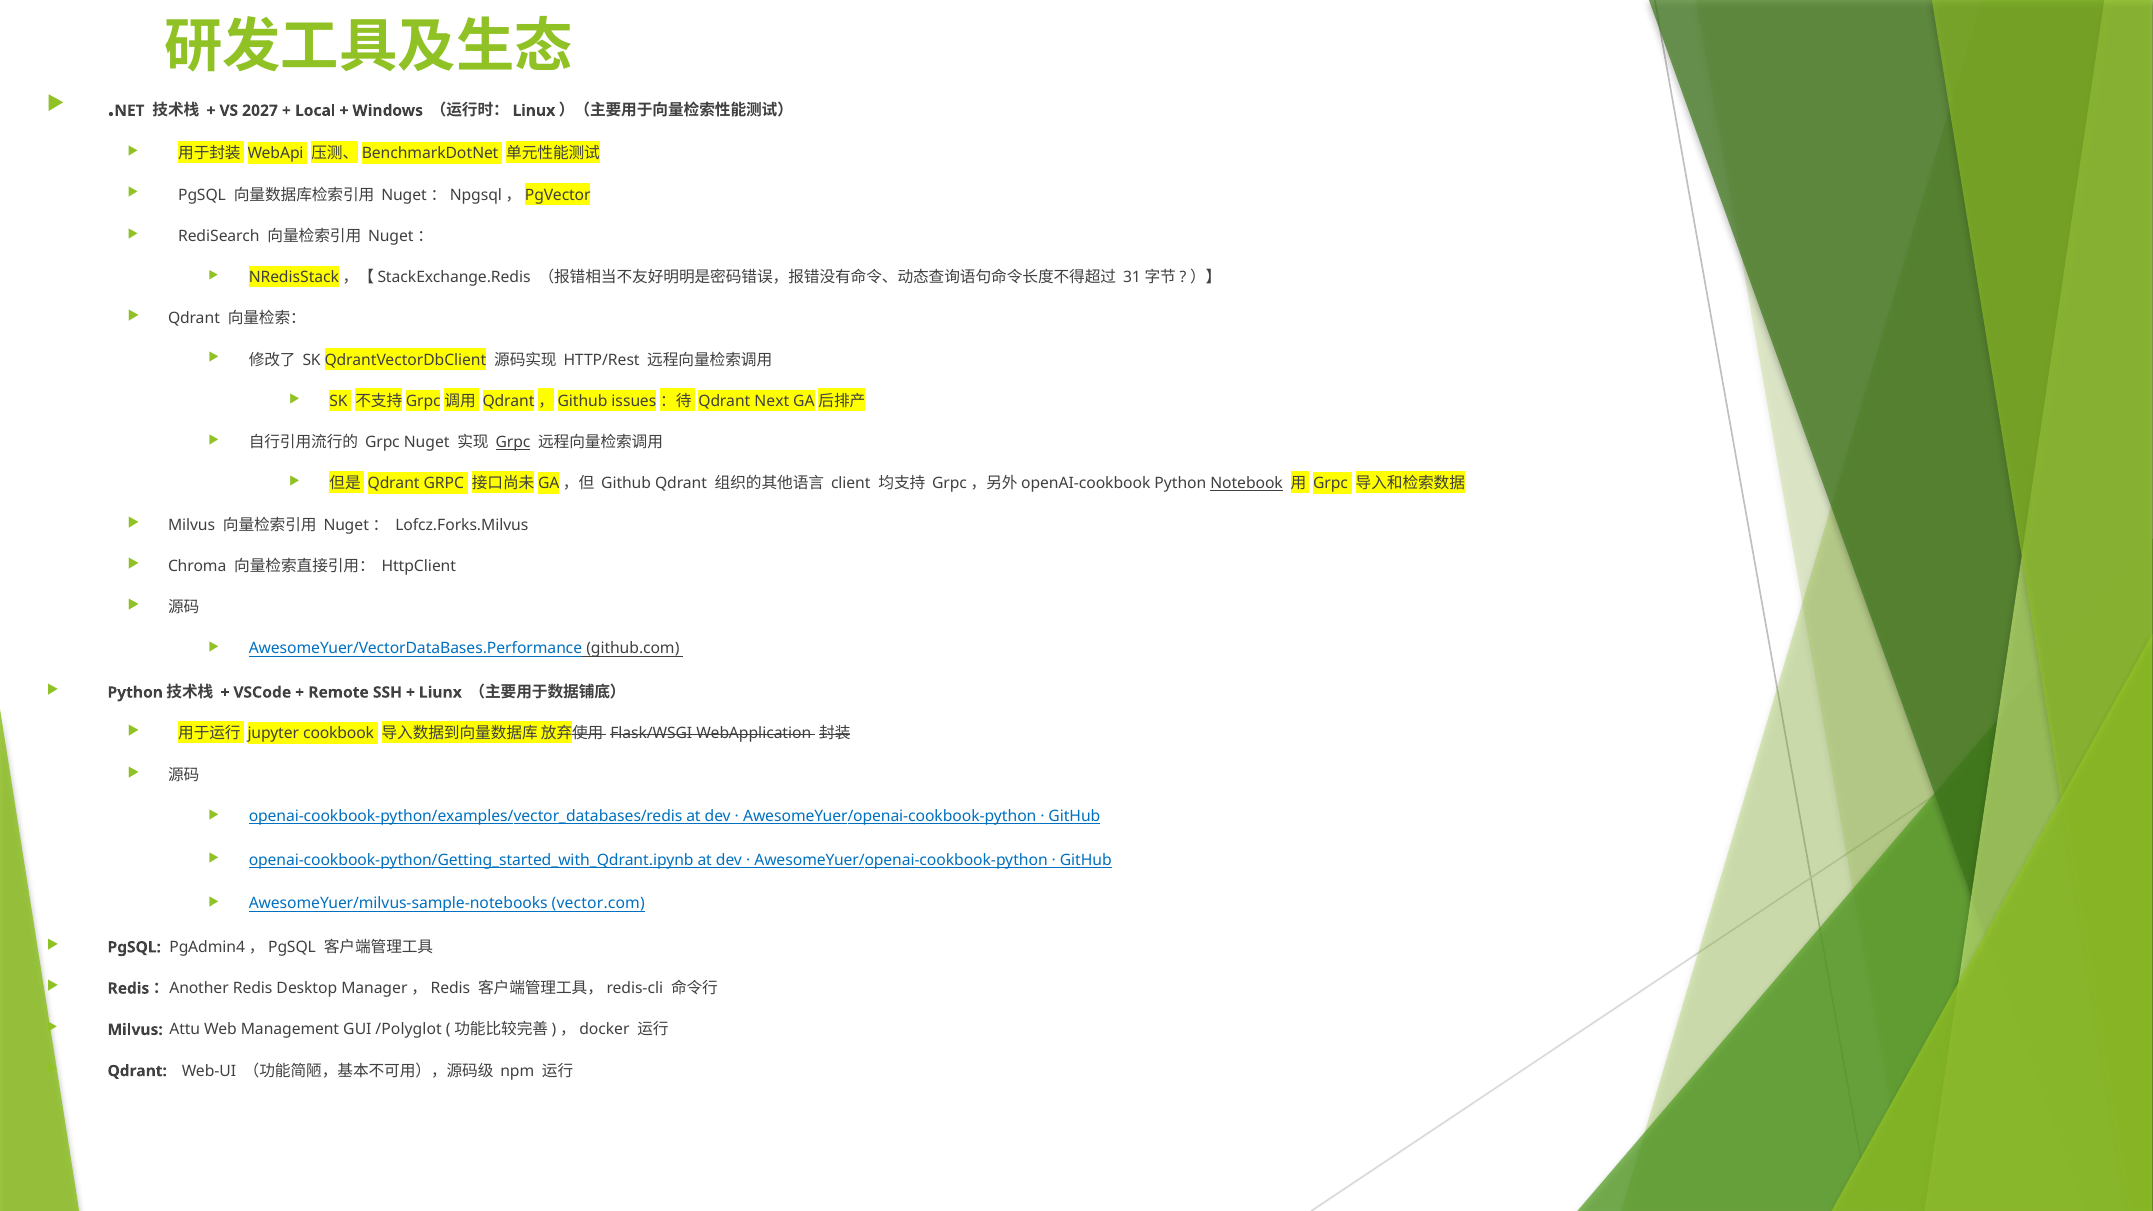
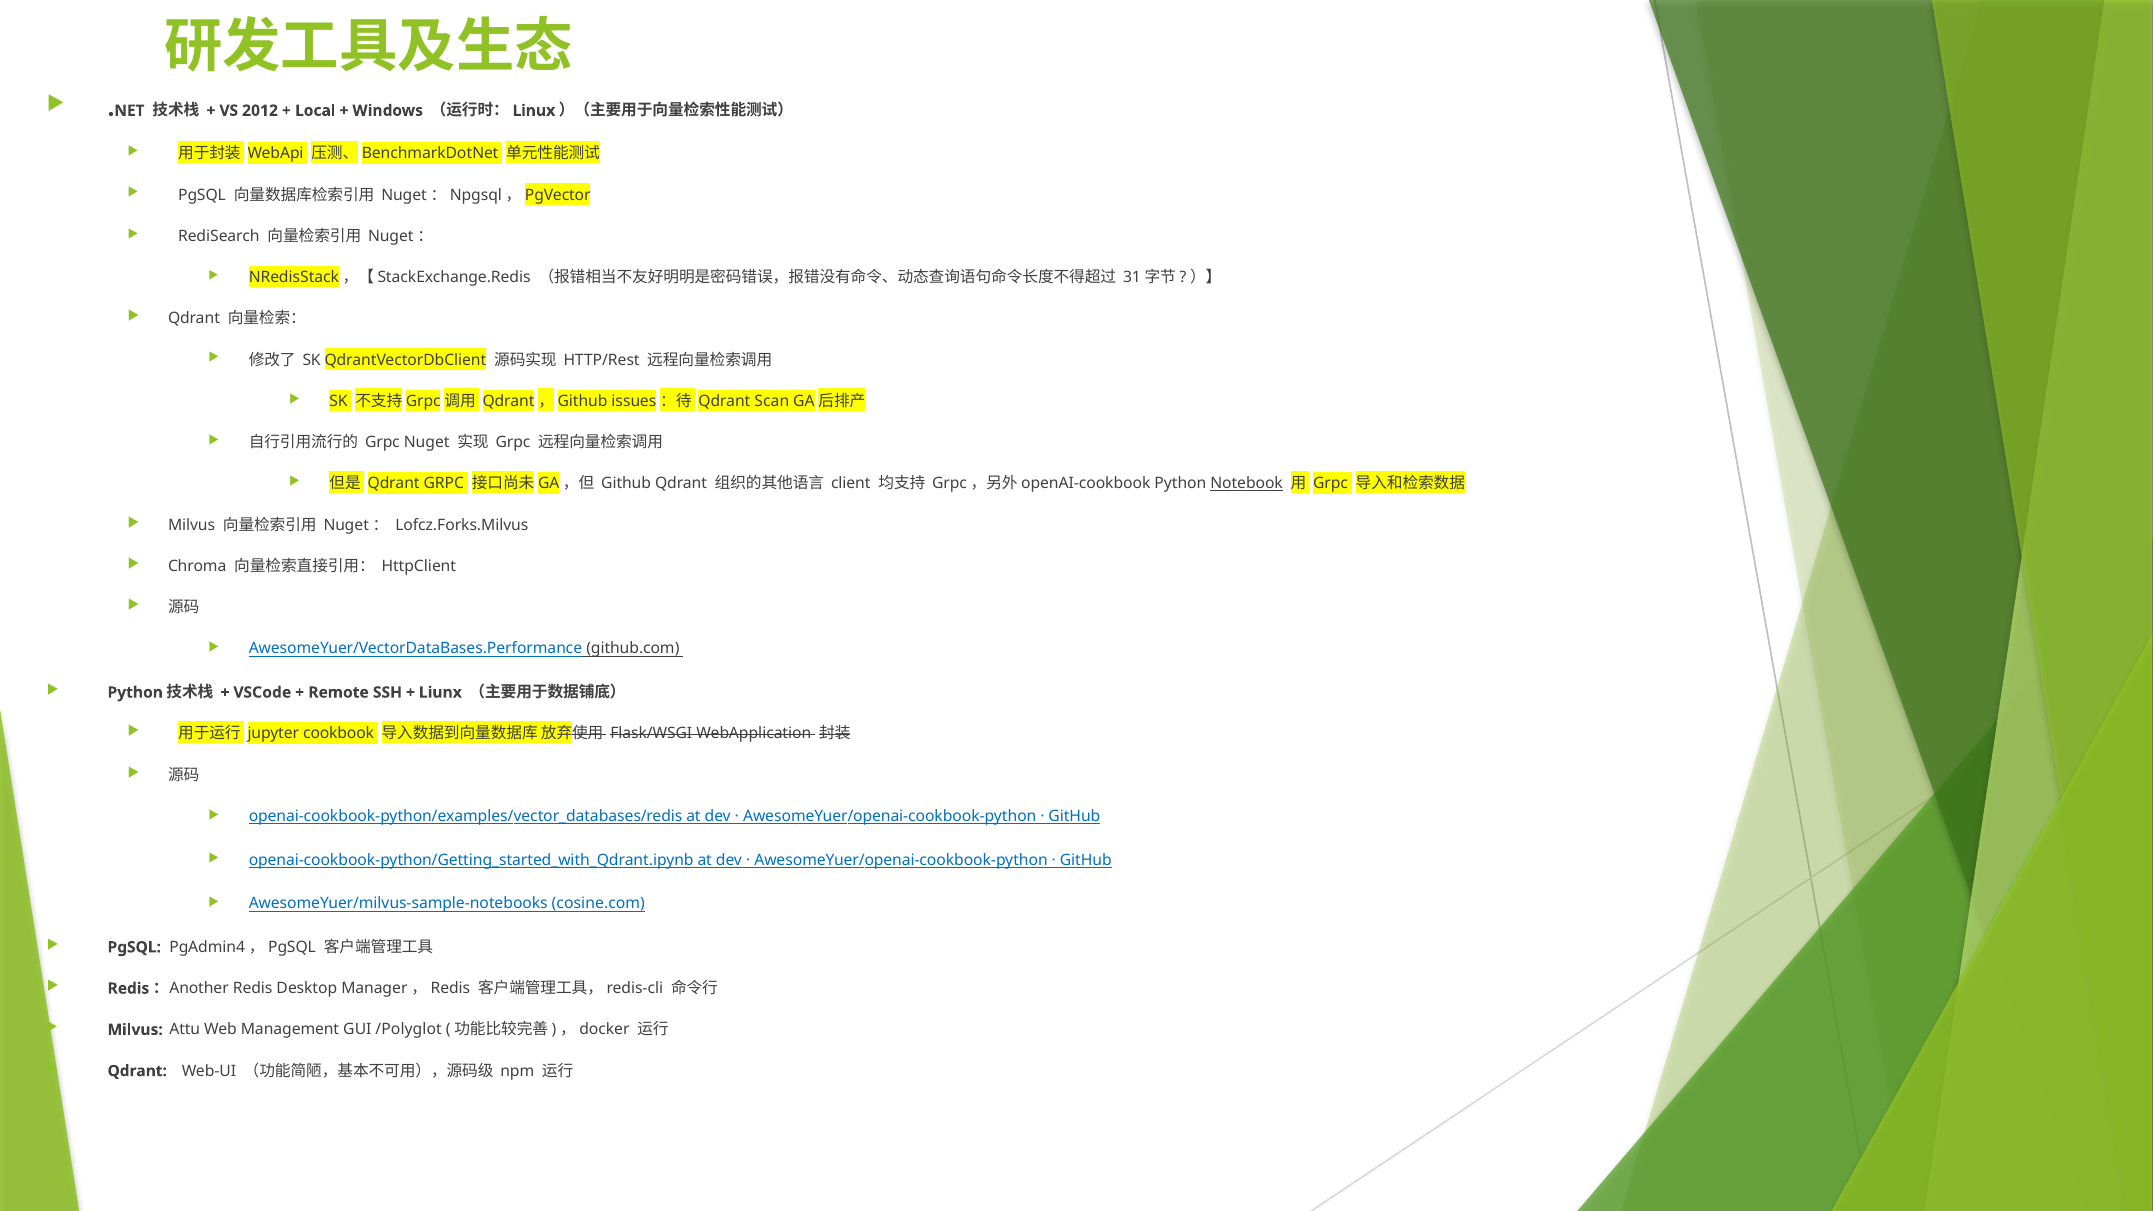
2027: 2027 -> 2012 (260, 111)
Next: Next -> Scan (772, 401)
Grpc underline: present -> none (513, 442)
vector.com: vector.com -> cosine.com (598, 904)
